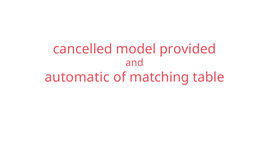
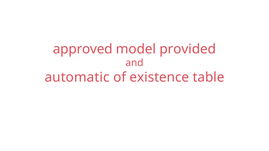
cancelled: cancelled -> approved (83, 49)
matching: matching -> existence (159, 77)
